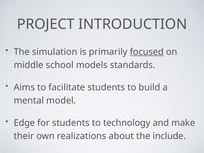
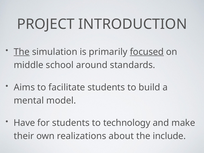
The underline: none -> present (22, 52)
models: models -> around (92, 65)
Edge: Edge -> Have (24, 123)
